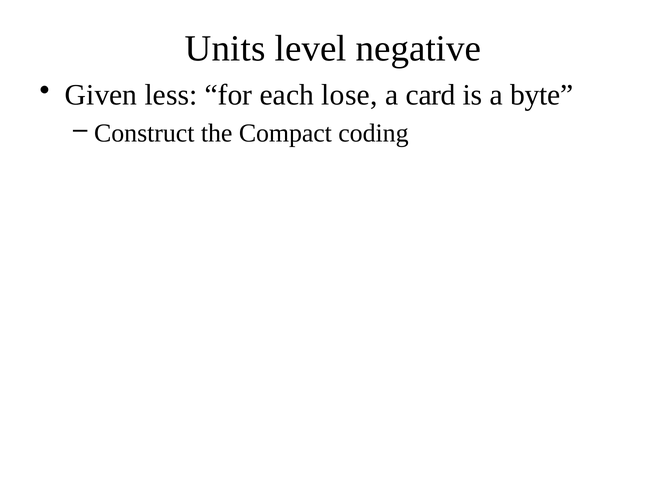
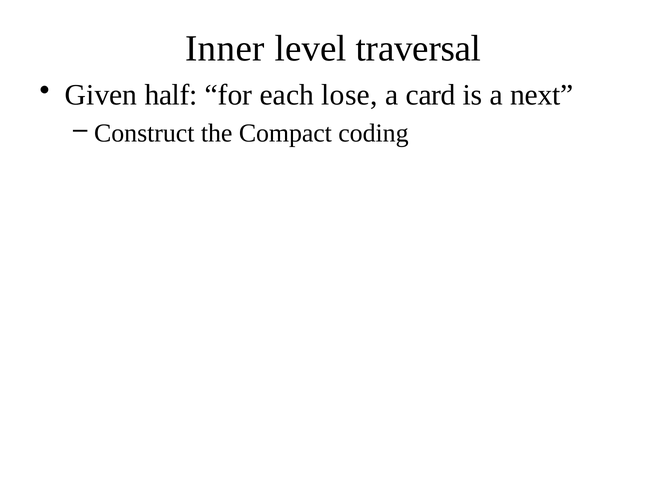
Units: Units -> Inner (225, 49)
negative: negative -> traversal (419, 49)
less: less -> half (171, 95)
byte: byte -> next (542, 95)
